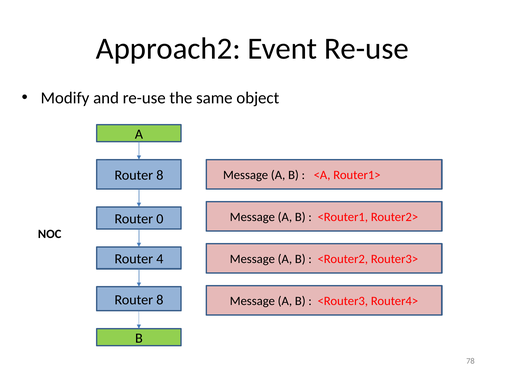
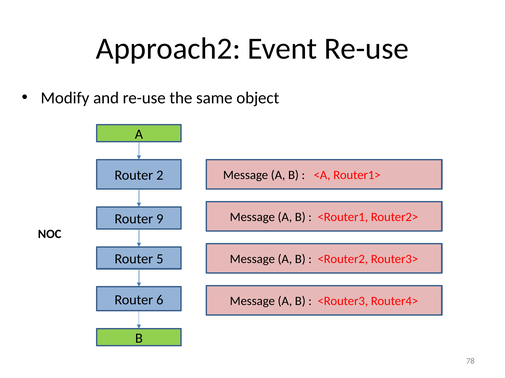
8: 8 -> 2 (160, 176)
0: 0 -> 9 (160, 219)
4: 4 -> 5 (160, 259)
8: 8 -> 6 (160, 300)
